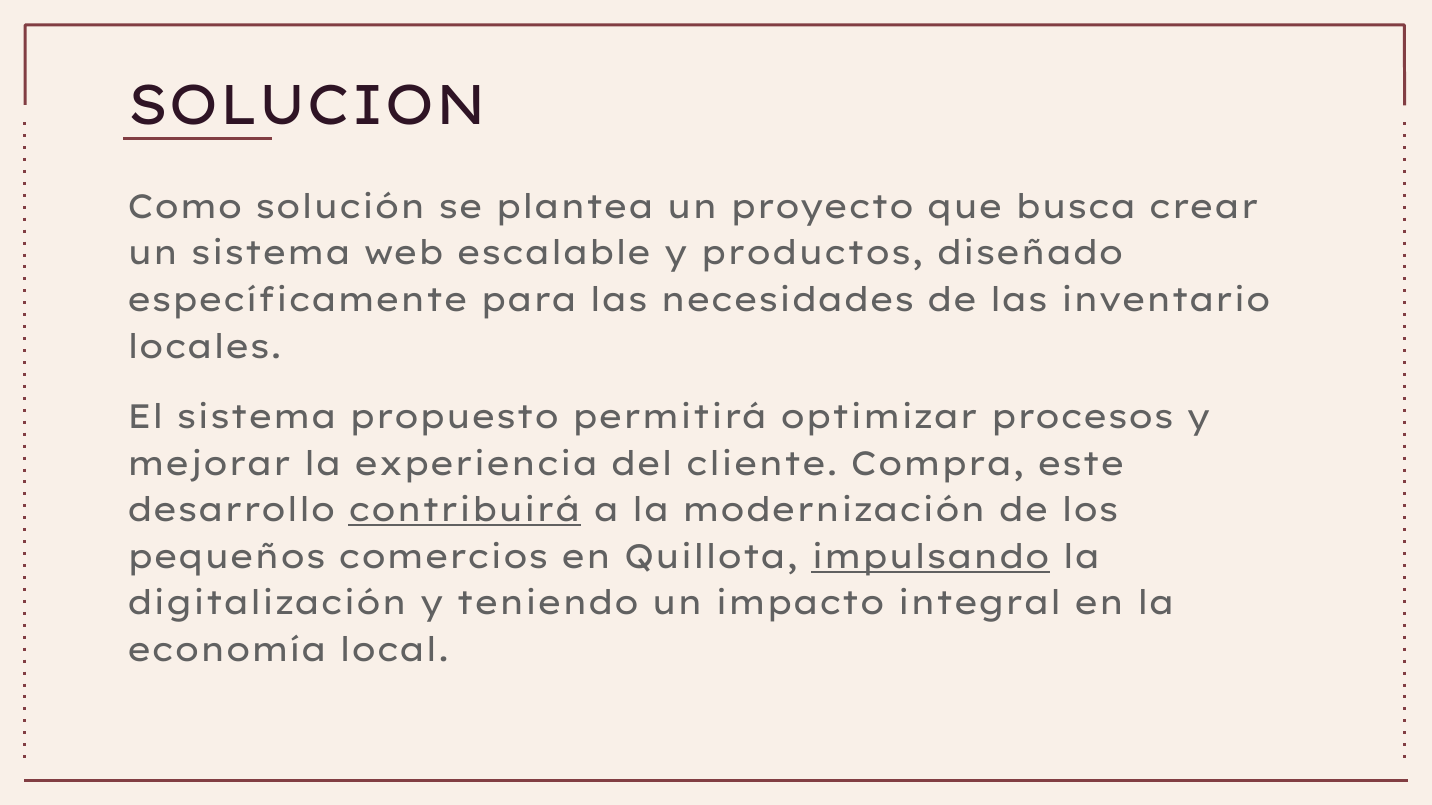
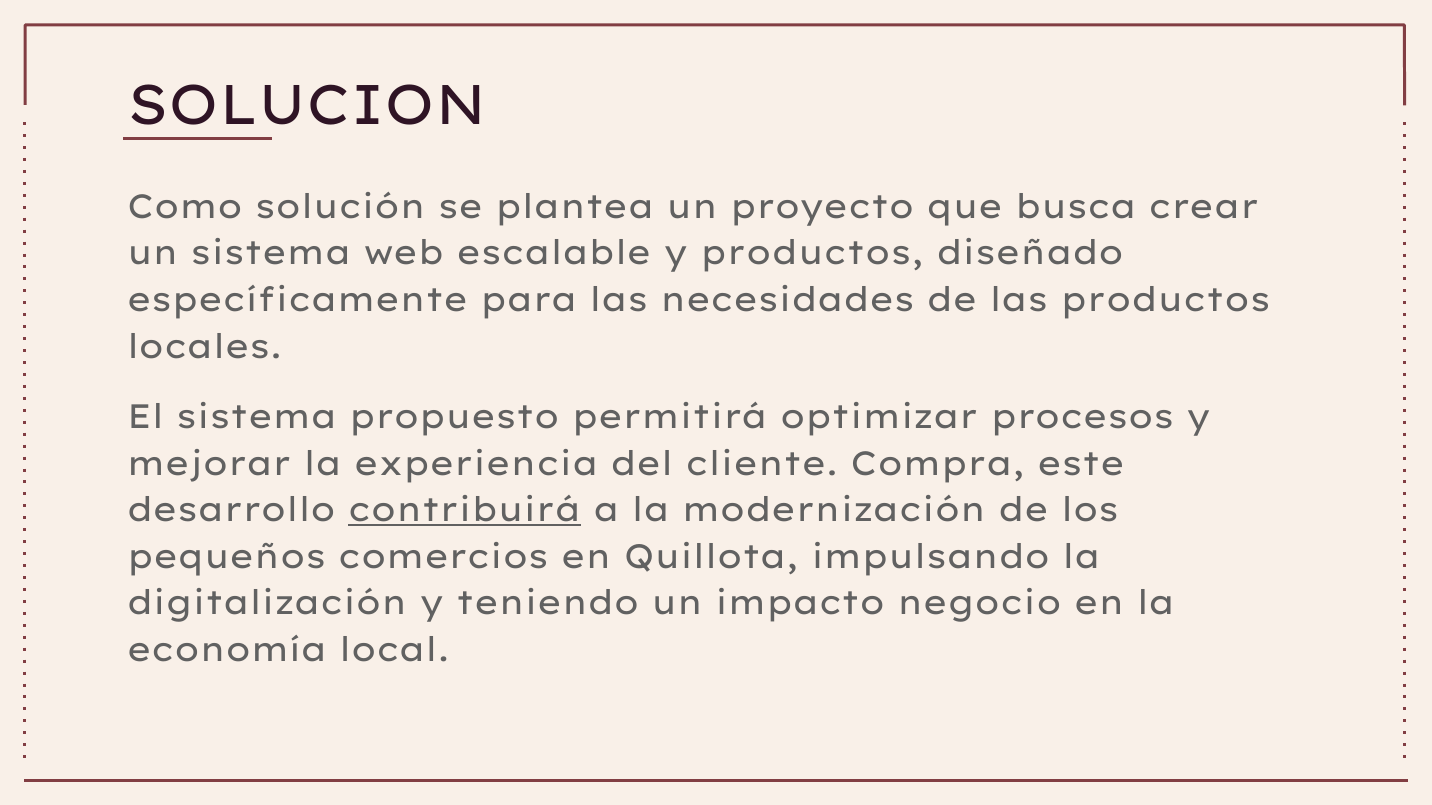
las inventario: inventario -> productos (1166, 301)
impulsando underline: present -> none (931, 558)
integral: integral -> negocio (979, 604)
